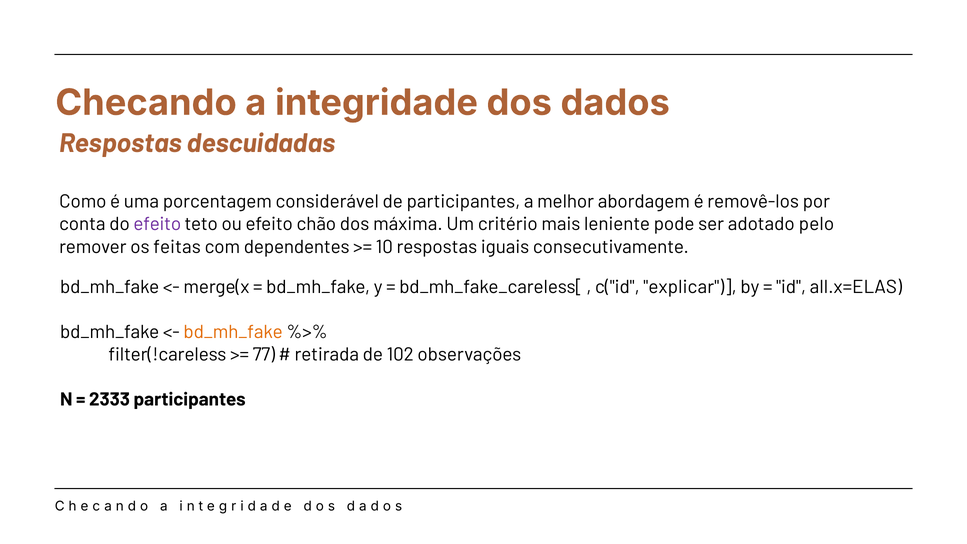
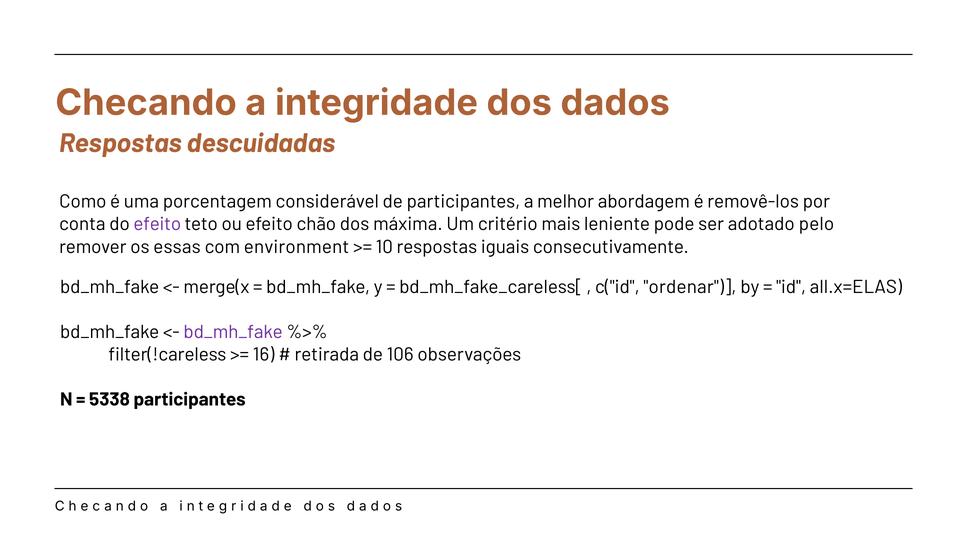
feitas: feitas -> essas (177, 247)
dependentes: dependentes -> environment (297, 247)
explicar: explicar -> ordenar (690, 287)
bd_mh_fake colour: orange -> purple (233, 332)
77: 77 -> 16 (264, 355)
102: 102 -> 106 (400, 355)
2333: 2333 -> 5338 (109, 400)
